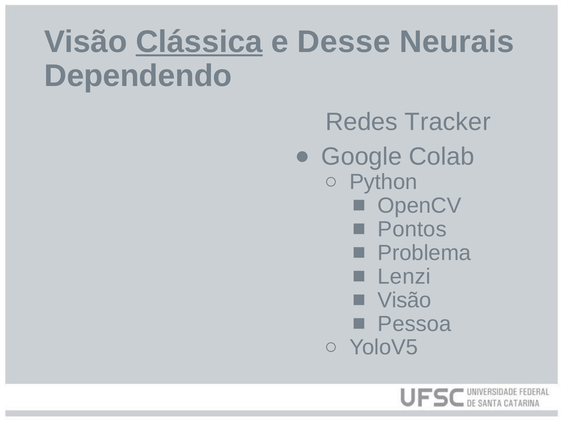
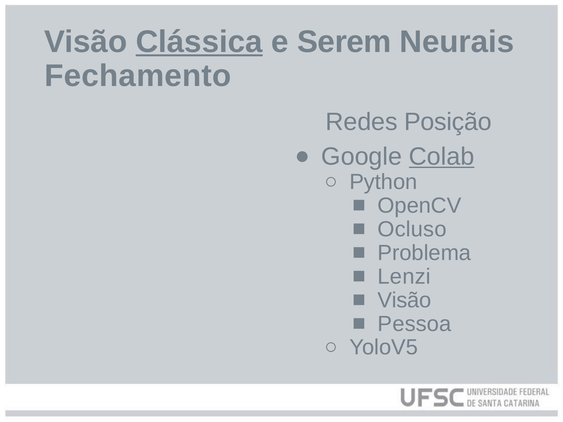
Desse: Desse -> Serem (344, 42)
Dependendo: Dependendo -> Fechamento (138, 76)
Tracker: Tracker -> Posição (448, 122)
Colab underline: none -> present (442, 157)
Pontos: Pontos -> Ocluso (412, 229)
